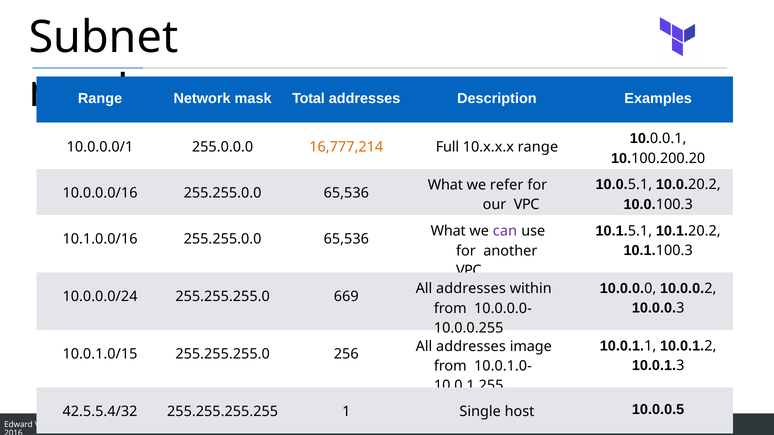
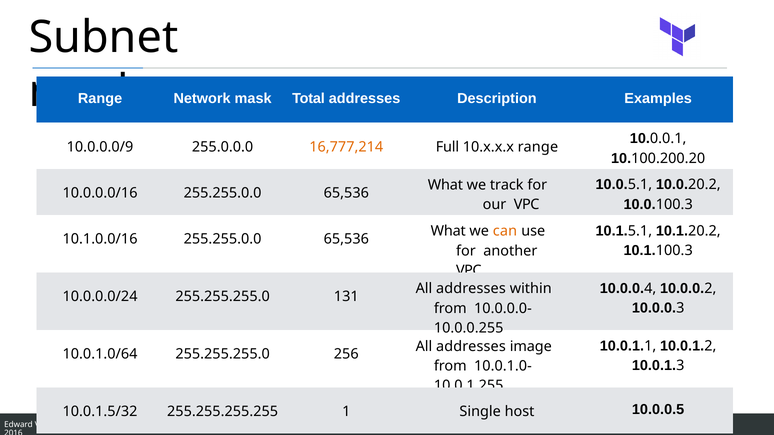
10.0.0.0/1: 10.0.0.0/1 -> 10.0.0.0/9 (100, 147)
refer: refer -> track (507, 185)
can colour: purple -> orange (505, 231)
0: 0 -> 4 (650, 289)
669: 669 -> 131 (346, 297)
10.0.1.0/15: 10.0.1.0/15 -> 10.0.1.0/64 (100, 354)
42.5.5.4/32: 42.5.5.4/32 -> 10.0.1.5/32 (100, 412)
